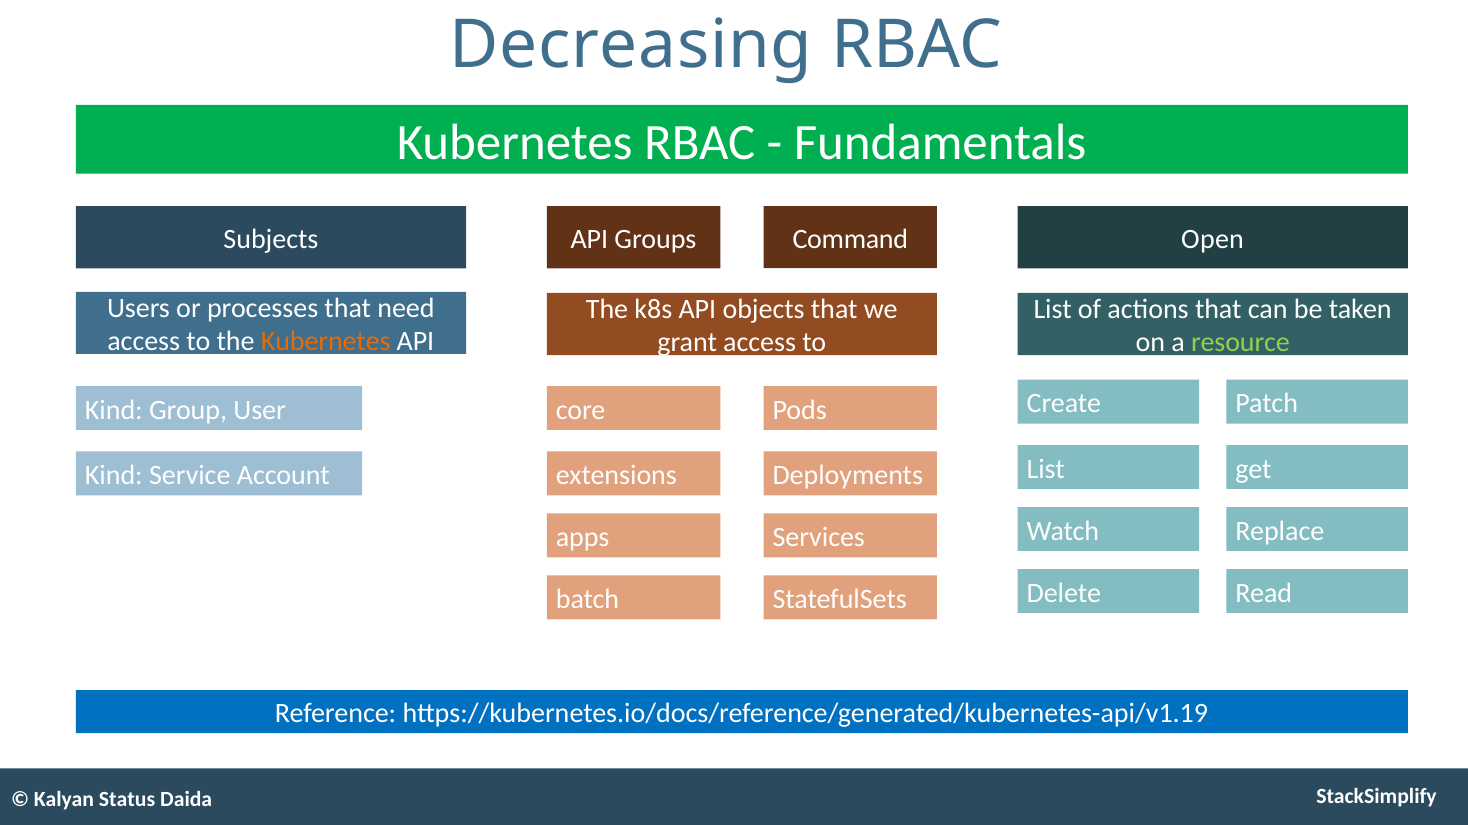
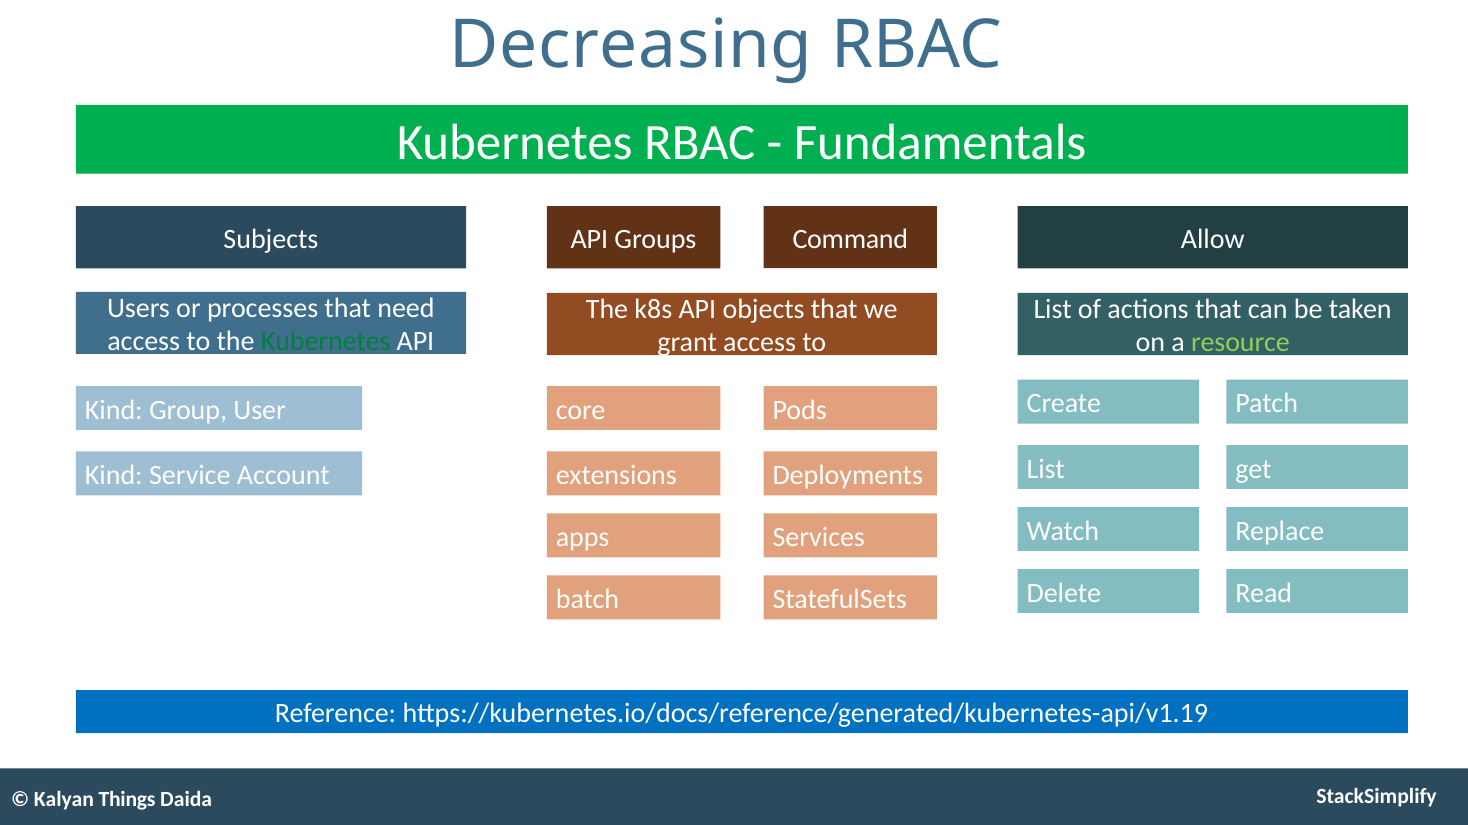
Open: Open -> Allow (1213, 239)
Kubernetes colour: orange -> green (326, 342)
Status: Status -> Things (127, 800)
